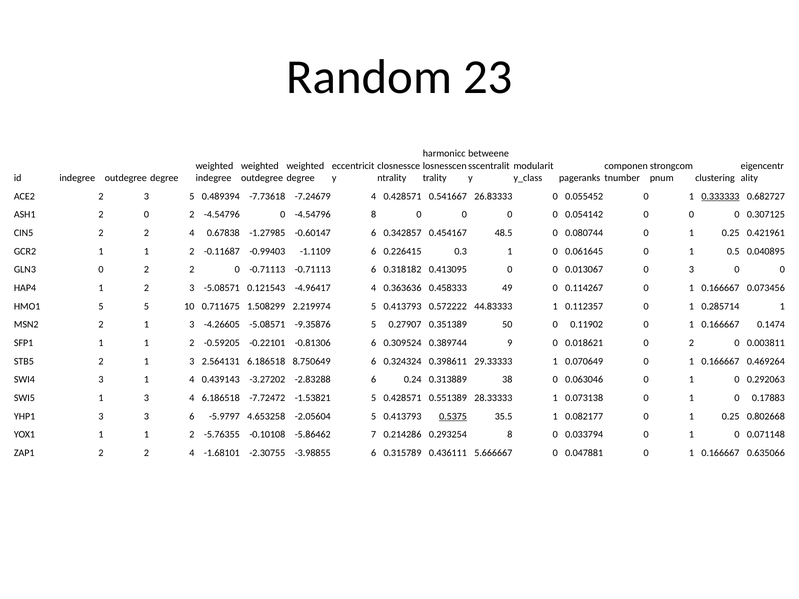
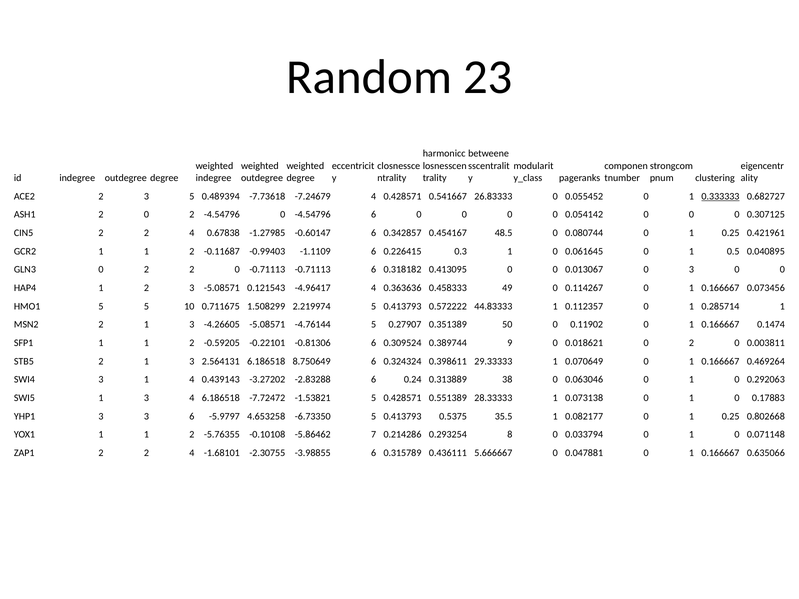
-4.54796 8: 8 -> 6 (374, 215)
-9.35876: -9.35876 -> -4.76144 (313, 325)
-2.05604: -2.05604 -> -6.73350 (313, 416)
0.5375 underline: present -> none (453, 416)
